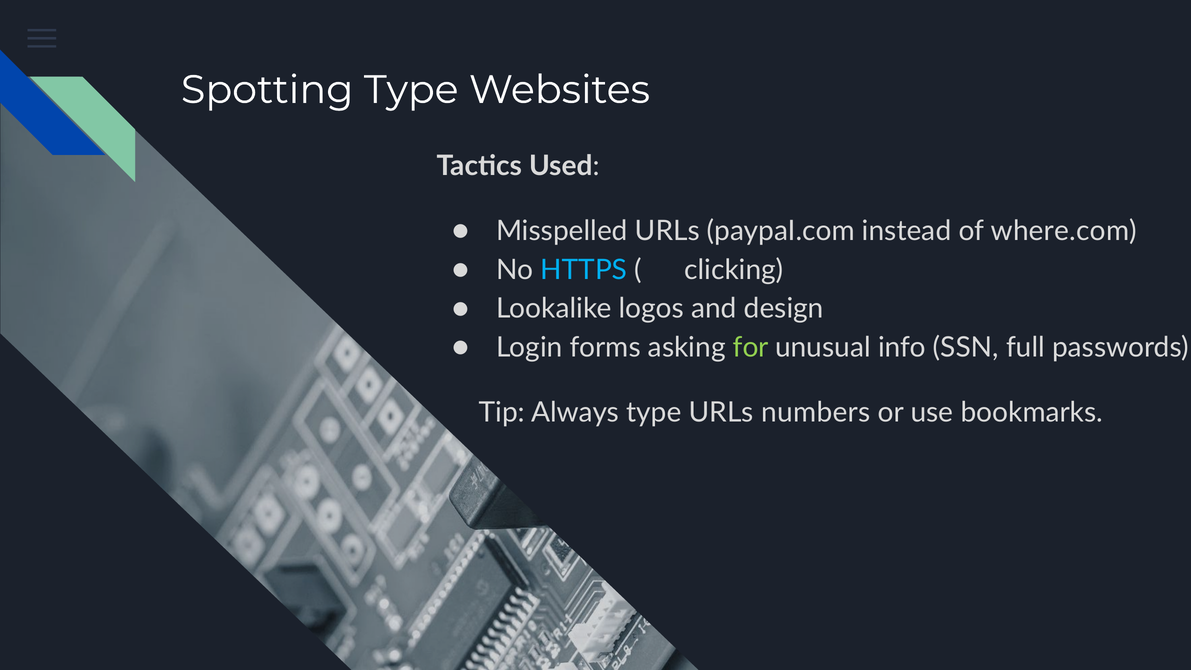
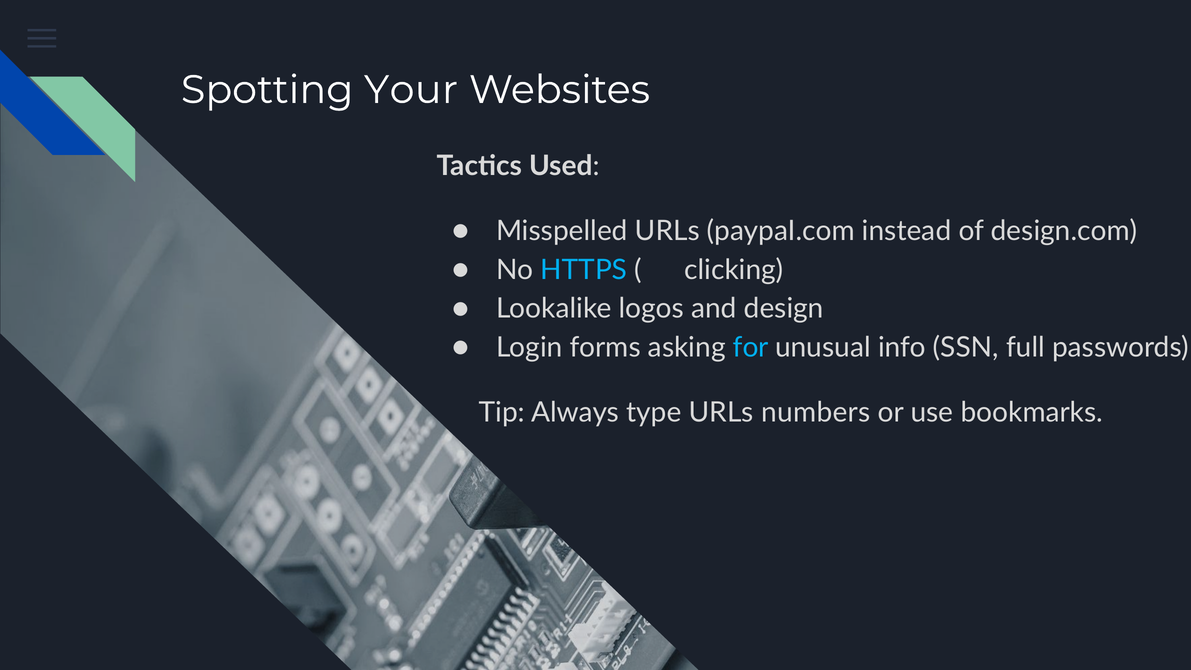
Spotting Type: Type -> Your (411, 90)
where.com: where.com -> design.com (1064, 231)
for colour: light green -> light blue (751, 347)
